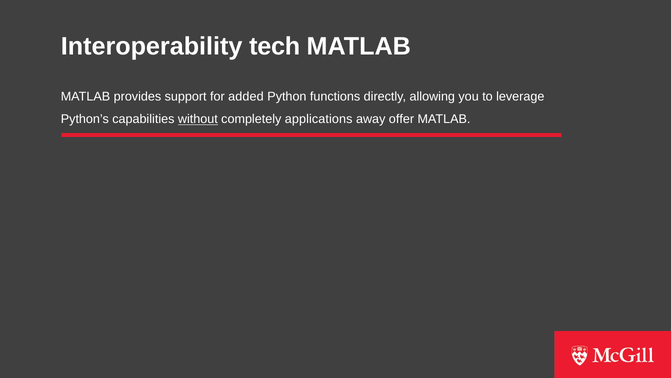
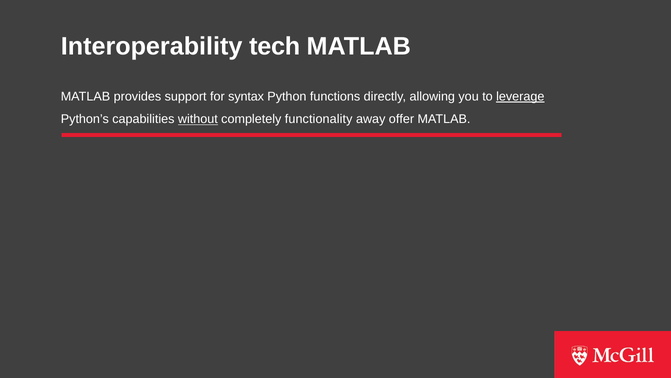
added: added -> syntax (246, 97)
leverage underline: none -> present (520, 97)
applications: applications -> functionality (319, 119)
